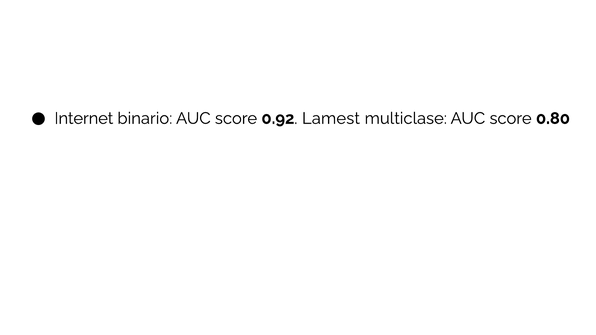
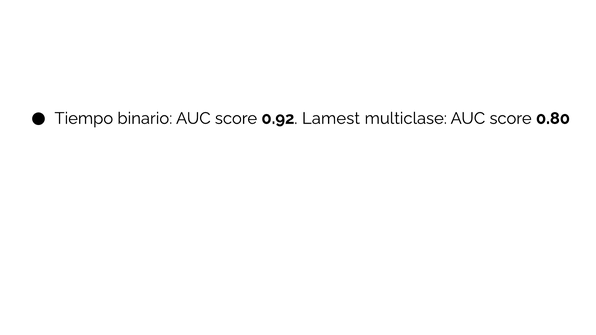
Internet: Internet -> Tiempo (84, 118)
